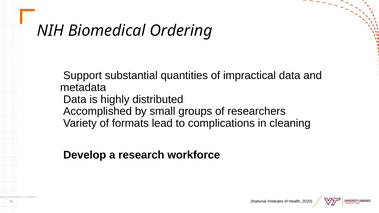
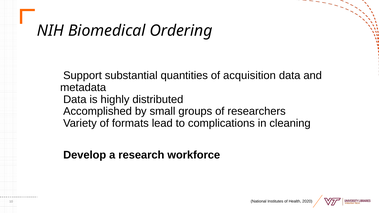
impractical: impractical -> acquisition (249, 76)
